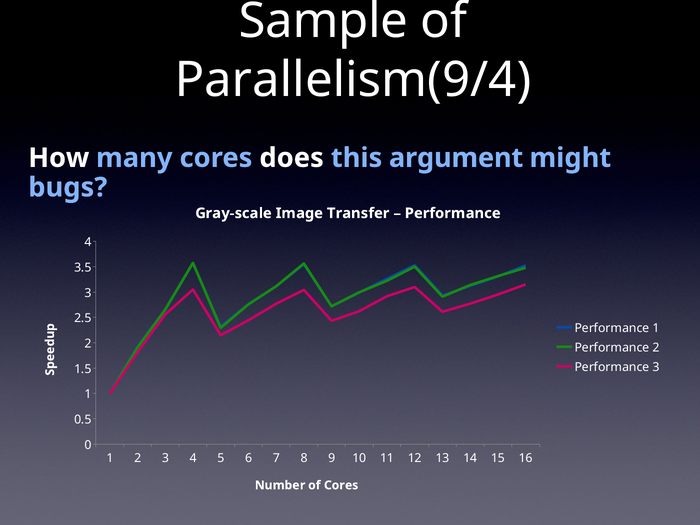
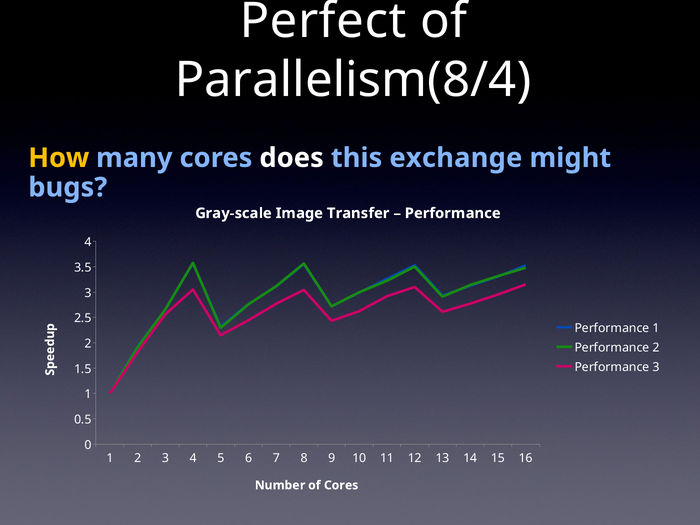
Sample: Sample -> Perfect (323, 21)
Parallelism(9/4: Parallelism(9/4 -> Parallelism(8/4 (353, 80)
How colour: white -> yellow (59, 158)
argument: argument -> exchange (456, 158)
